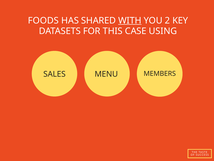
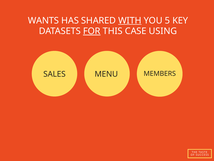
FOODS: FOODS -> WANTS (43, 21)
2: 2 -> 5 (167, 21)
FOR underline: none -> present (92, 31)
